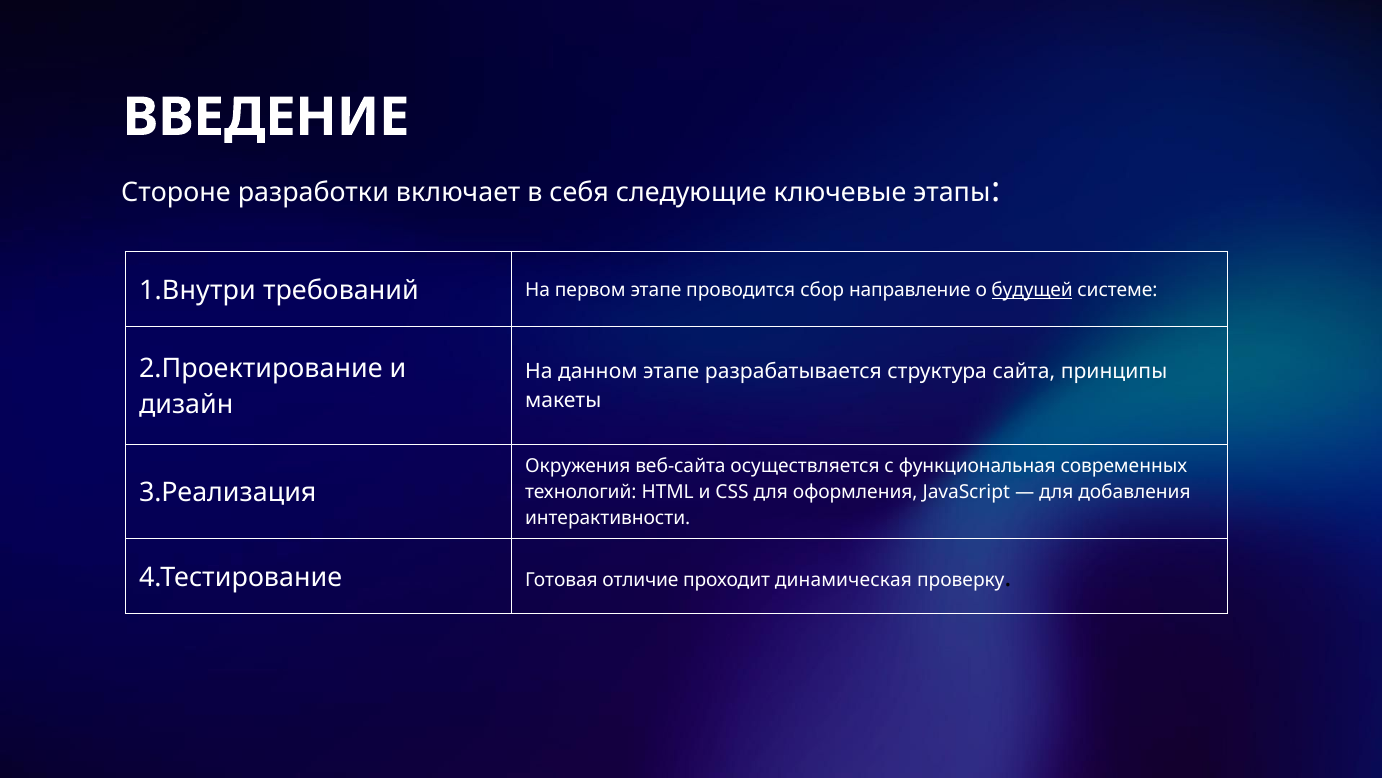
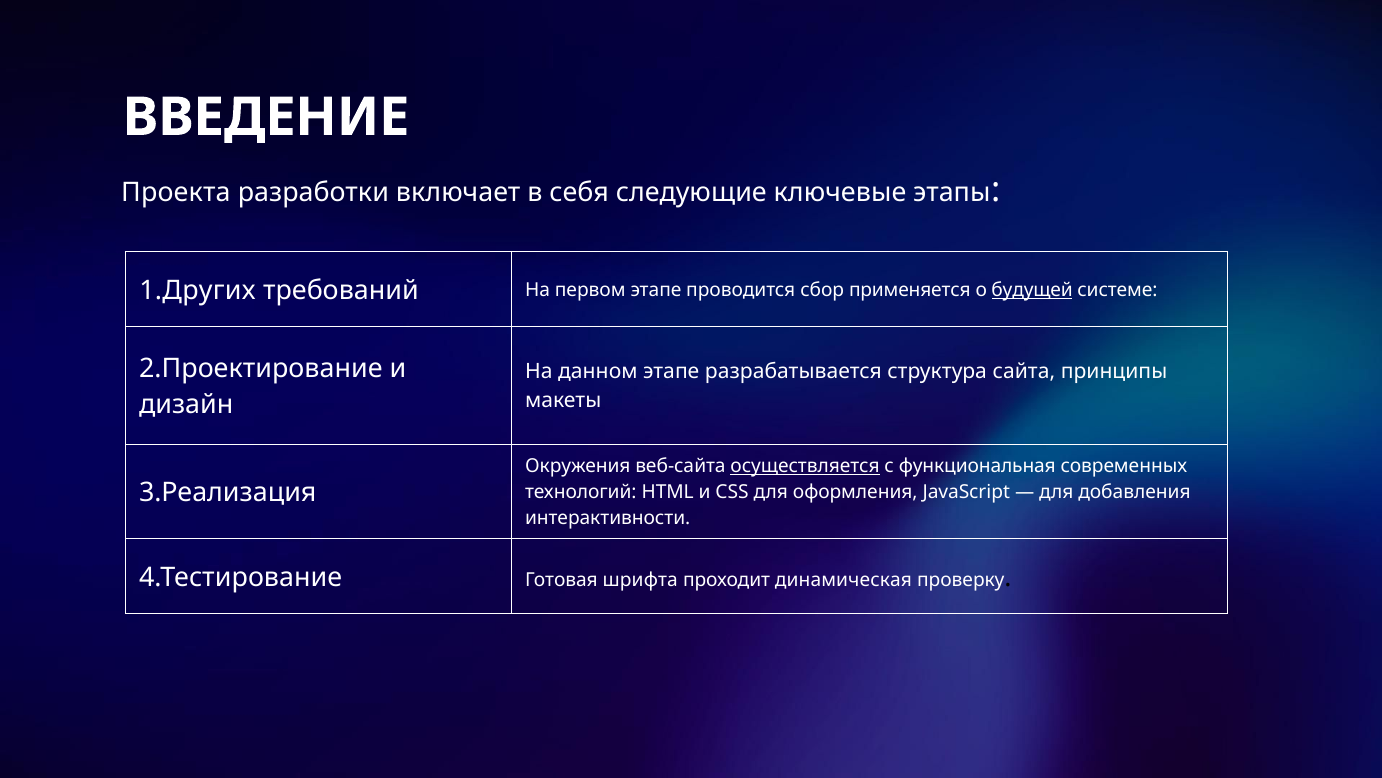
Стороне: Стороне -> Проекта (176, 192)
1.Внутри: 1.Внутри -> 1.Других (197, 290)
направление: направление -> применяется (910, 290)
осуществляется underline: none -> present (805, 466)
отличие: отличие -> шрифта (640, 580)
